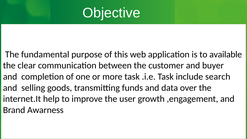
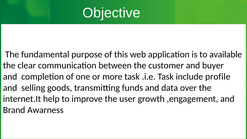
search: search -> profile (218, 77)
